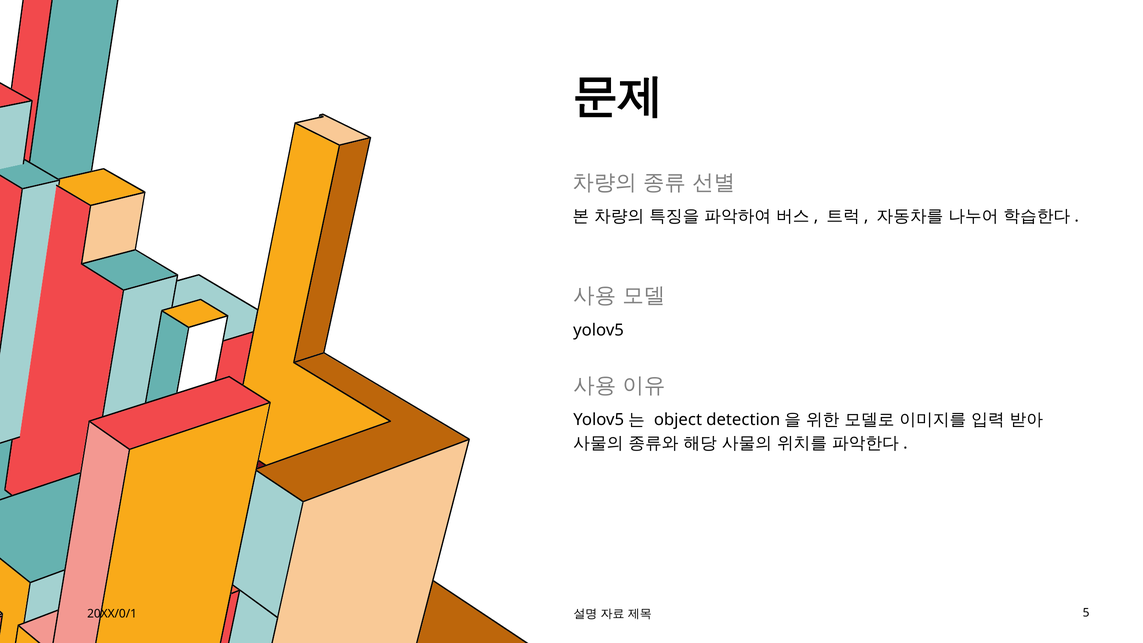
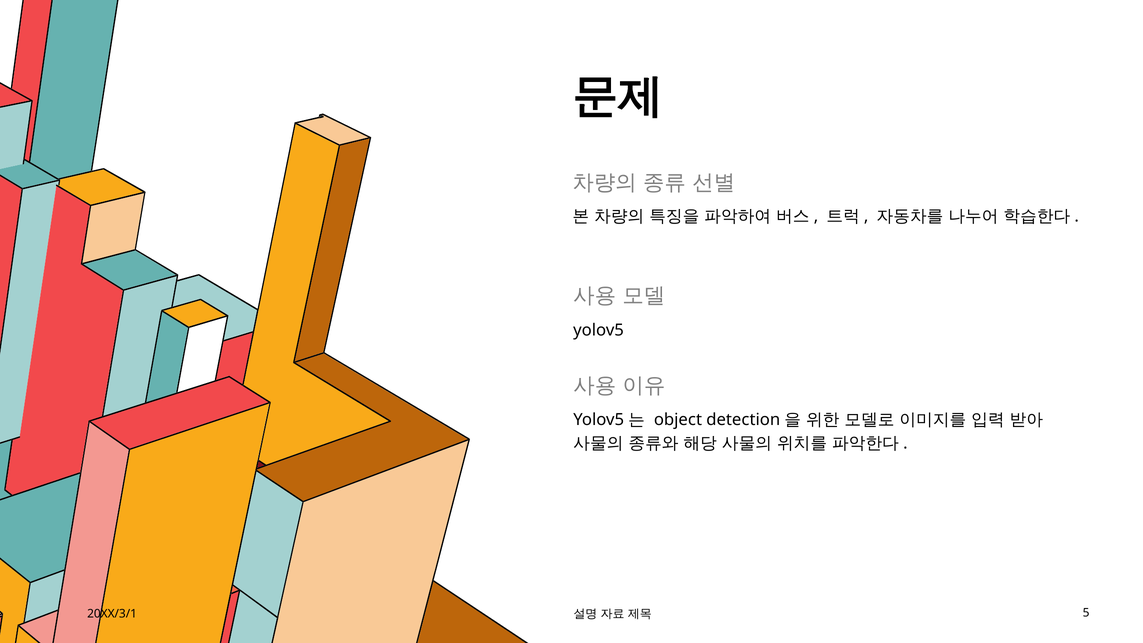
20XX/0/1: 20XX/0/1 -> 20XX/3/1 (112, 614)
